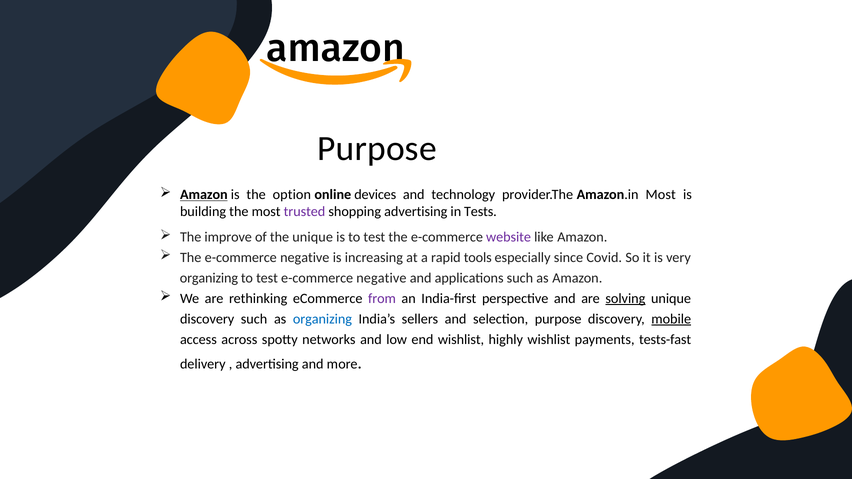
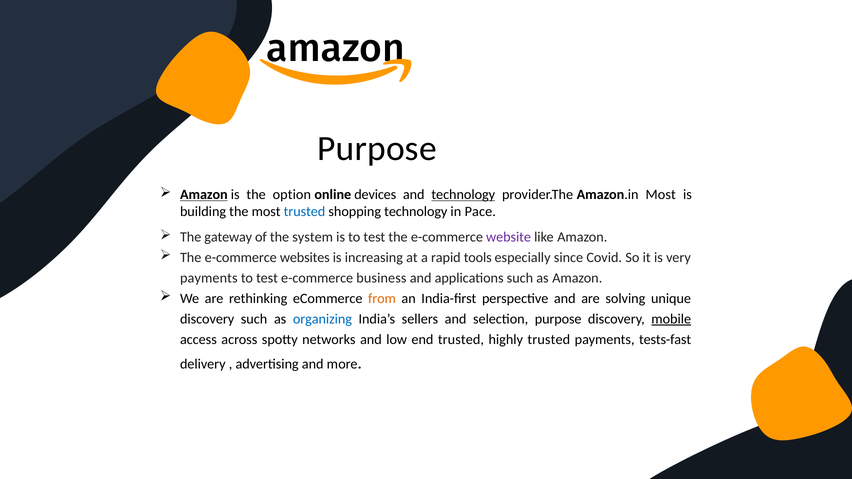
technology underline: none -> present (463, 195)
trusted colour: purple -> blue (304, 212)
shopping advertising: advertising -> technology (416, 212)
Tests: Tests -> Pace (480, 212)
improve: improve -> gateway (228, 237)
the unique: unique -> system (313, 237)
The e-commerce negative: negative -> websites (305, 258)
organizing: organizing -> payments (209, 278)
test e-commerce negative: negative -> business (381, 278)
from colour: purple -> orange (382, 299)
solving underline: present -> none (625, 299)
end wishlist: wishlist -> trusted (461, 339)
highly wishlist: wishlist -> trusted (549, 339)
